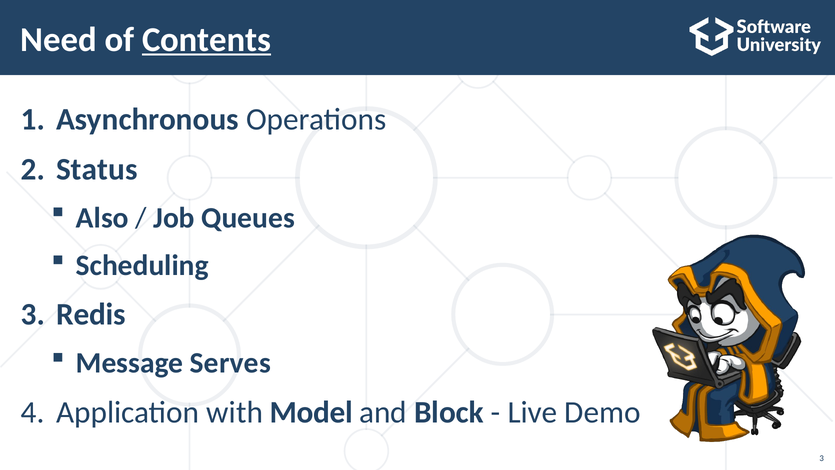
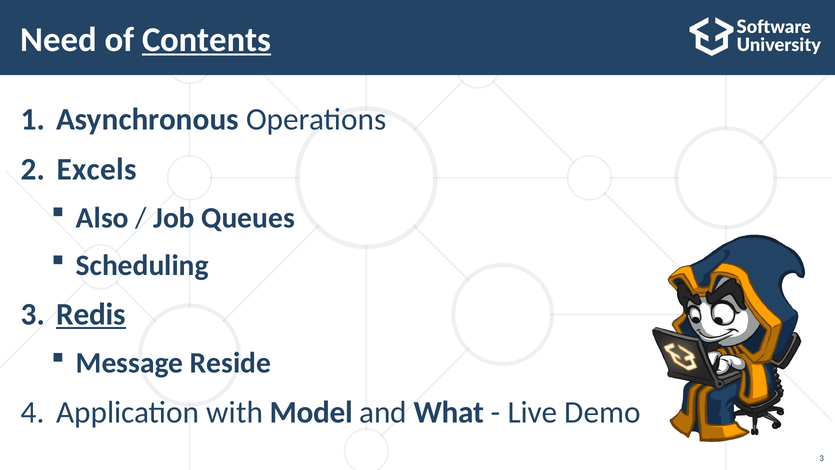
Status: Status -> Excels (97, 169)
Redis underline: none -> present (91, 314)
Serves: Serves -> Reside (230, 363)
Block: Block -> What (449, 412)
